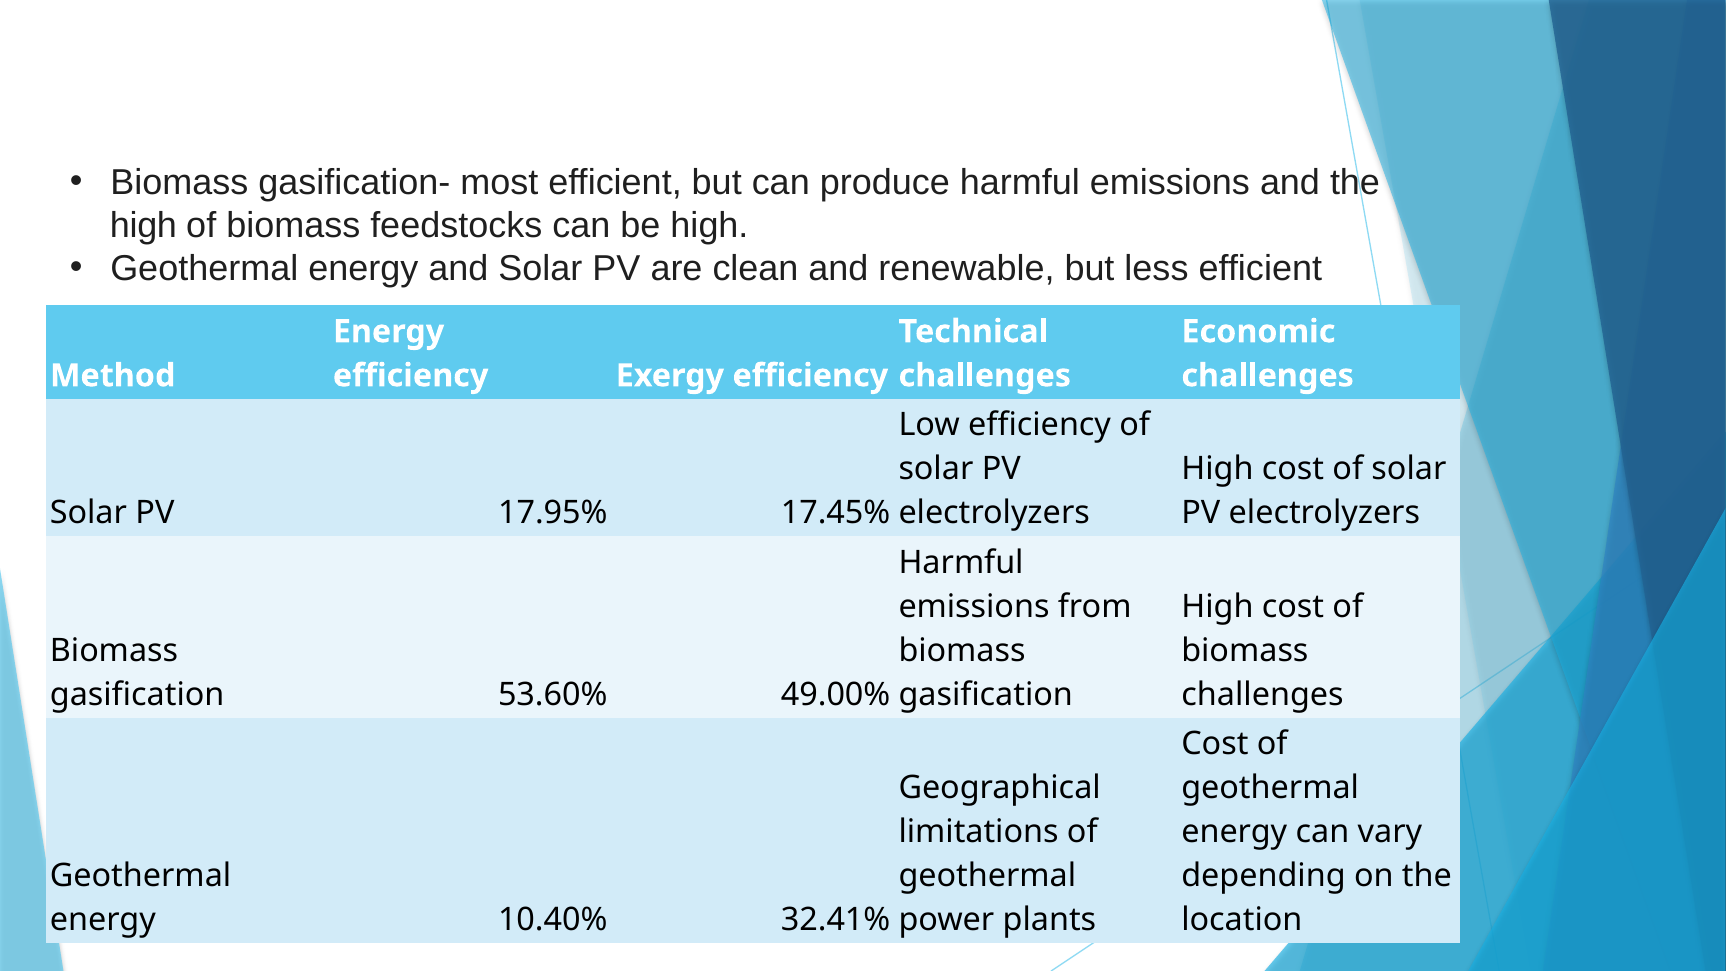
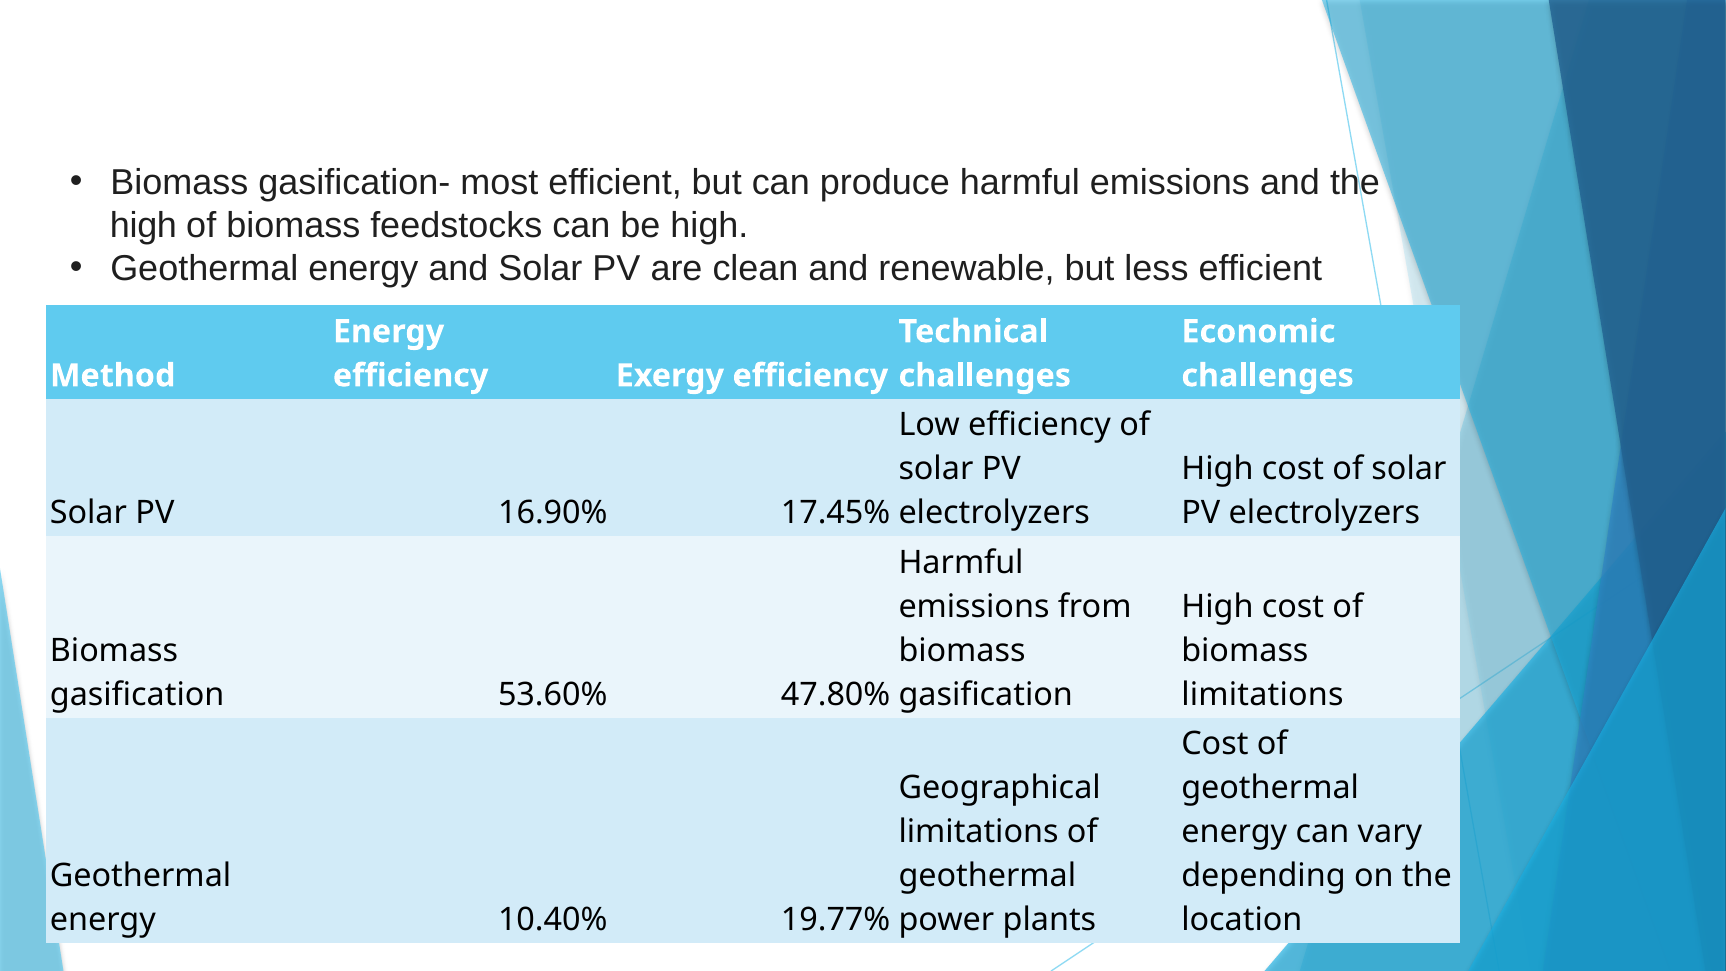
17.95%: 17.95% -> 16.90% (553, 513)
49.00%: 49.00% -> 47.80% (836, 695)
challenges: challenges -> limitations (1262, 695)
32.41%: 32.41% -> 19.77% (836, 920)
